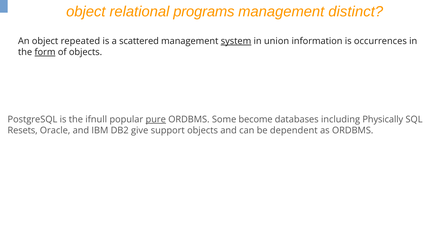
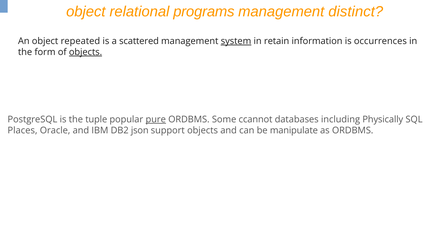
union: union -> retain (277, 41)
form underline: present -> none (45, 52)
objects underline: none -> present (86, 52)
ifnull: ifnull -> tuple (96, 119)
become: become -> ccannot (256, 119)
Resets: Resets -> Places (22, 130)
give: give -> json (140, 130)
dependent: dependent -> manipulate (294, 130)
